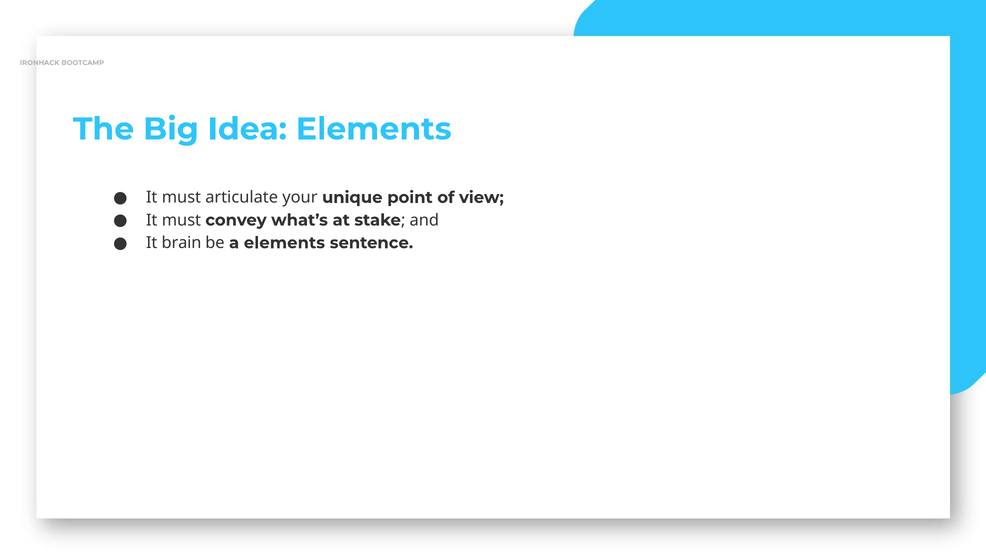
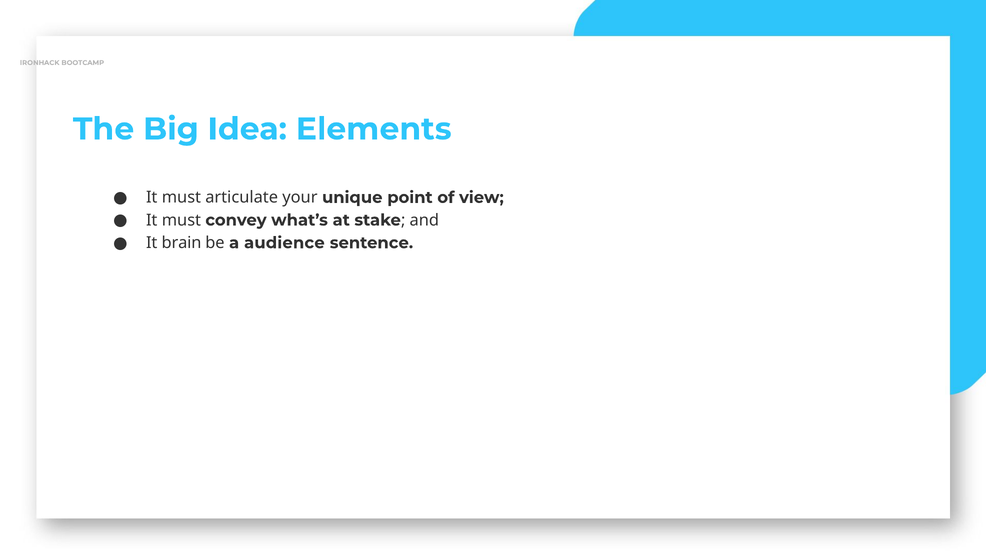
a elements: elements -> audience (284, 243)
